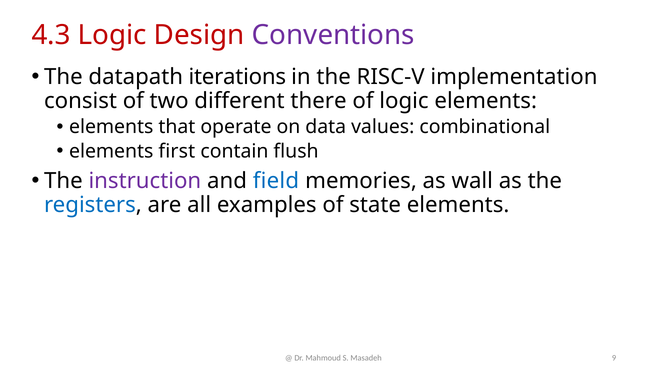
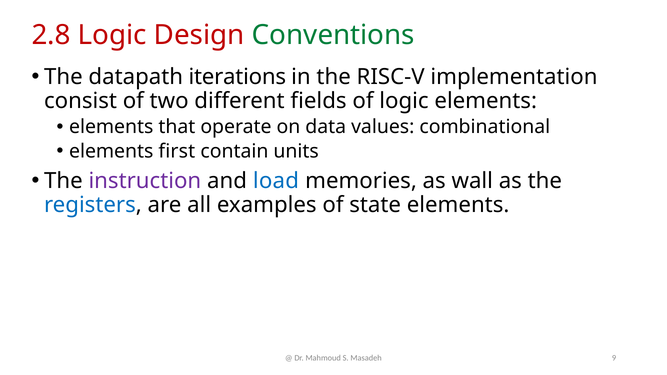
4.3: 4.3 -> 2.8 (51, 35)
Conventions colour: purple -> green (333, 35)
there: there -> fields (319, 101)
flush: flush -> units (296, 151)
field: field -> load (276, 181)
